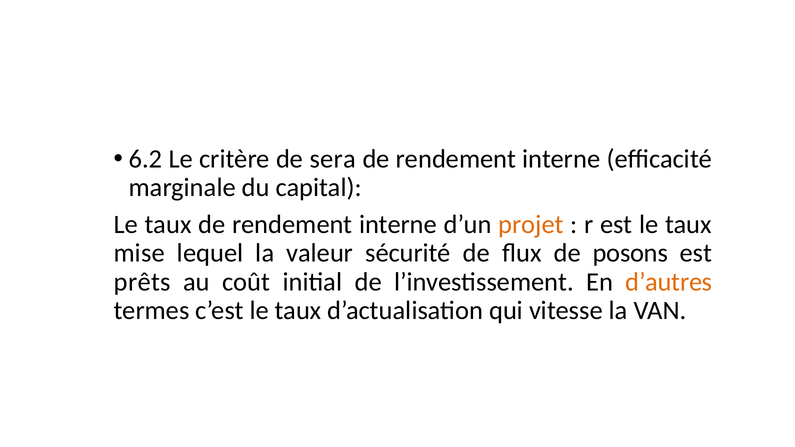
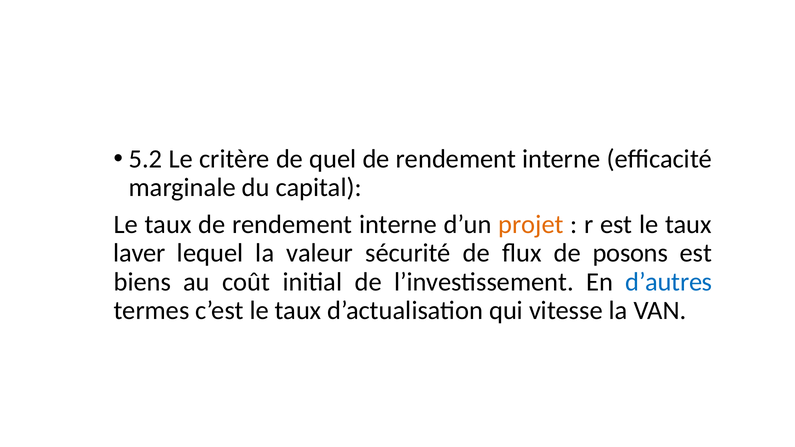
6.2: 6.2 -> 5.2 (145, 159)
sera: sera -> quel (333, 159)
mise: mise -> laver (139, 253)
prêts: prêts -> biens (142, 282)
d’autres colour: orange -> blue (669, 282)
